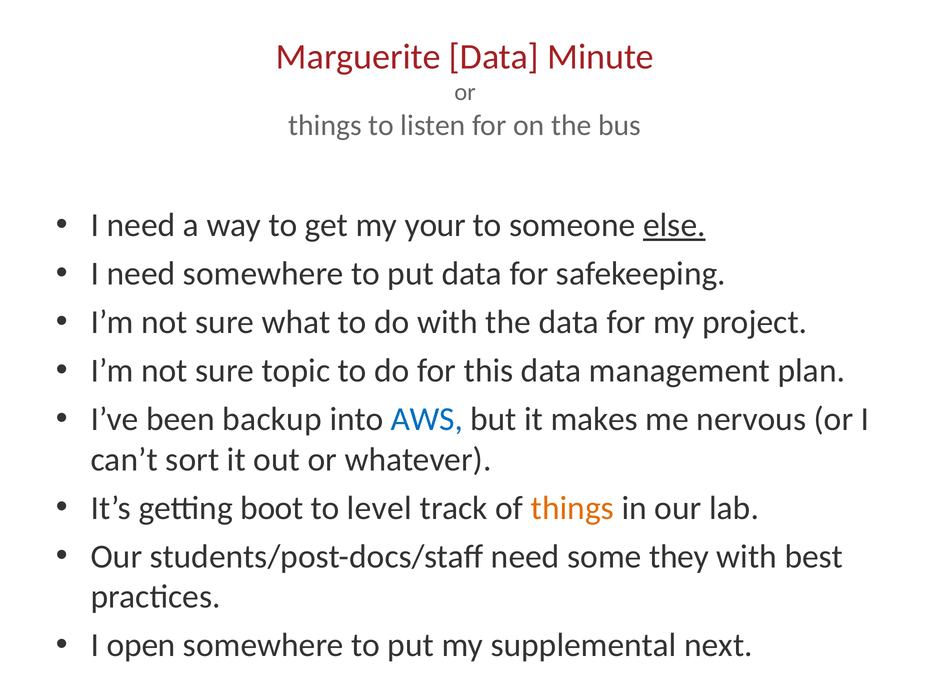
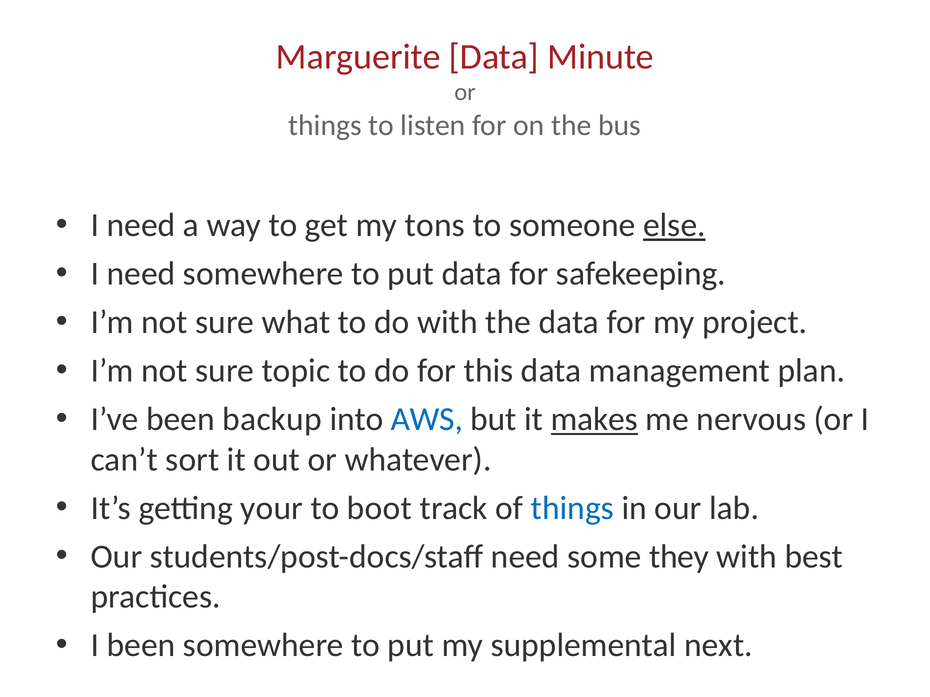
your: your -> tons (435, 225)
makes underline: none -> present (594, 420)
boot: boot -> your (272, 509)
level: level -> boot (379, 509)
things colour: orange -> blue (572, 509)
I open: open -> been (141, 646)
